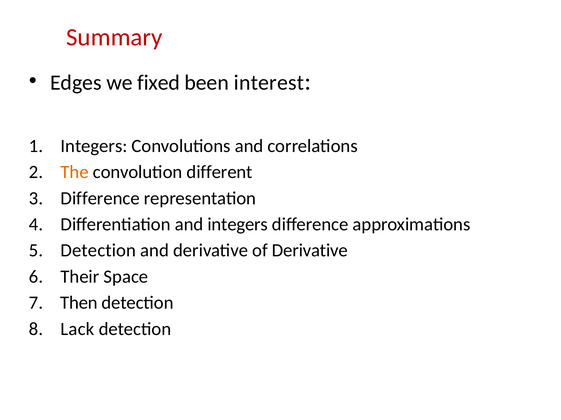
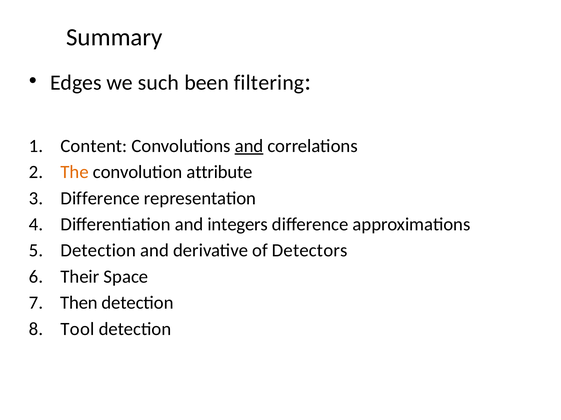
Summary colour: red -> black (114, 37)
fixed: fixed -> such (158, 83)
interest: interest -> filtering (269, 83)
Integers: Integers -> Content (94, 146)
and underline: none -> present (249, 146)
different: different -> attribute (220, 172)
of Derivative: Derivative -> Detectors (310, 251)
Lack: Lack -> Tool (77, 329)
